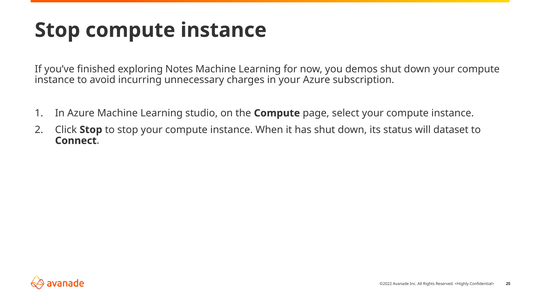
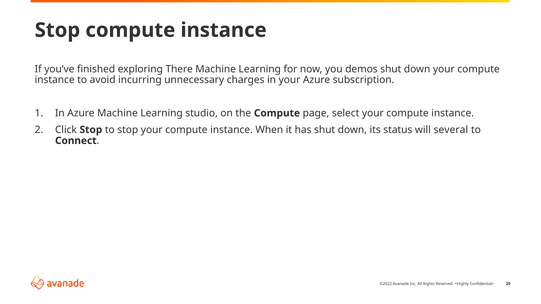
Notes: Notes -> There (179, 69)
dataset: dataset -> several (451, 130)
